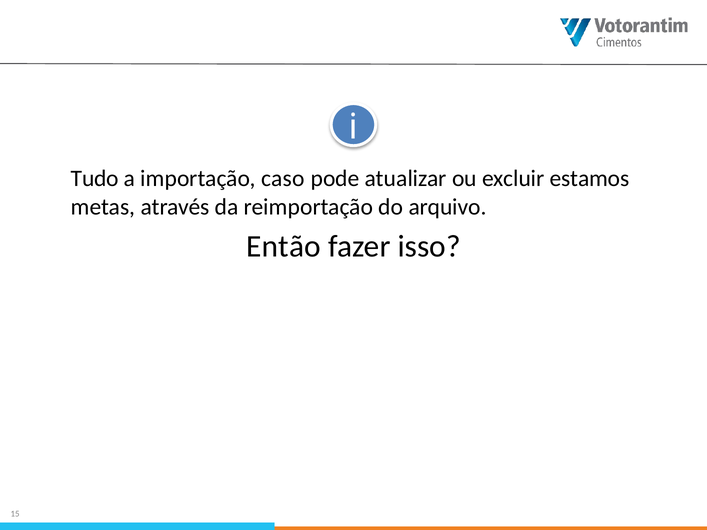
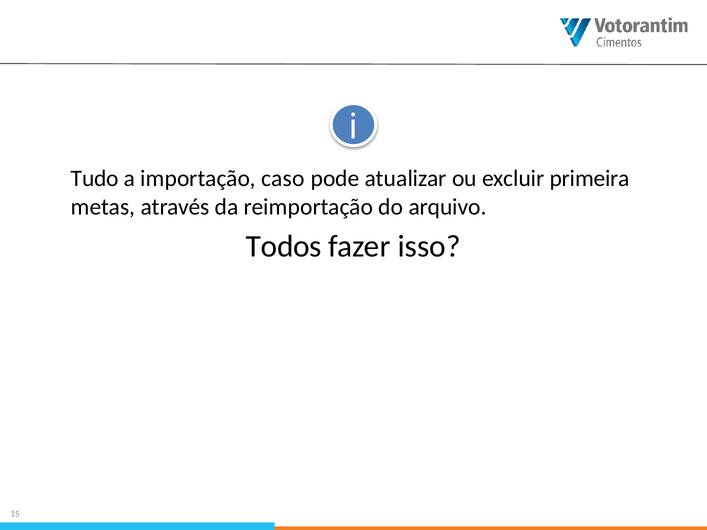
estamos: estamos -> primeira (590, 179)
Então: Então -> Todos (284, 247)
